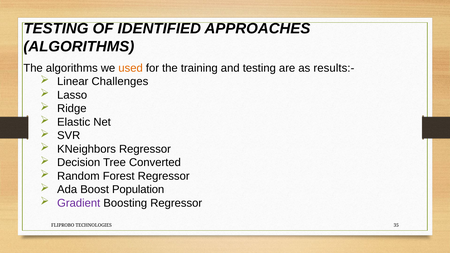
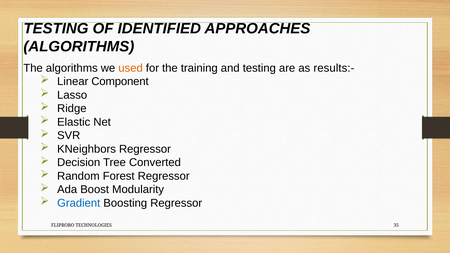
Challenges: Challenges -> Component (120, 82)
Population: Population -> Modularity (138, 190)
Gradient colour: purple -> blue (79, 203)
